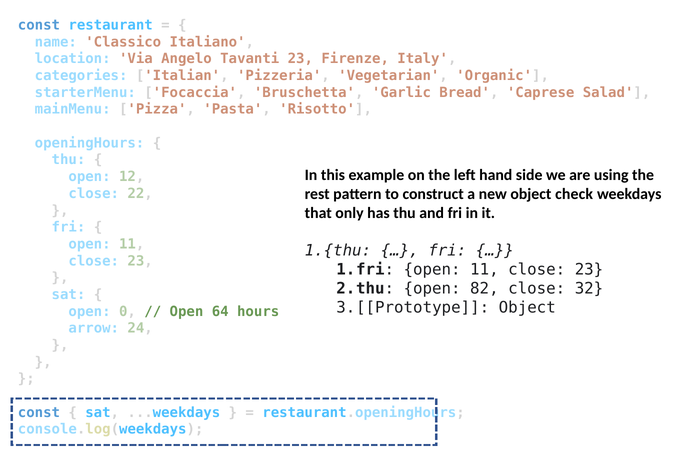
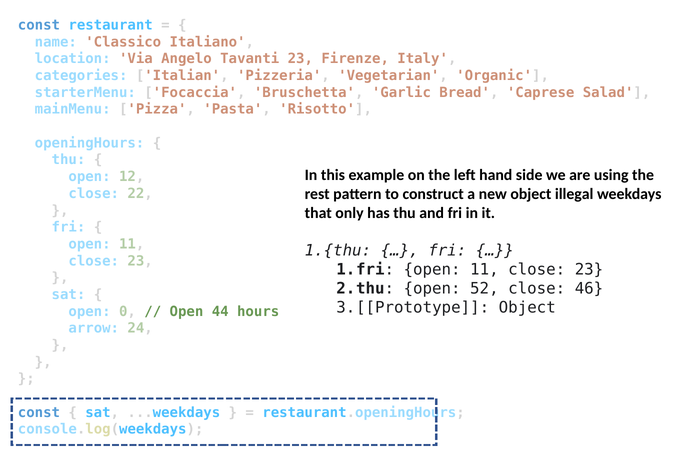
check: check -> illegal (574, 194)
82: 82 -> 52 (484, 289)
32: 32 -> 46 (589, 289)
64: 64 -> 44 (220, 312)
